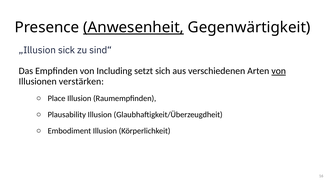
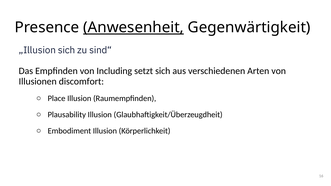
„Illusion sick: sick -> sich (67, 50)
von underline: present -> none (279, 71)
verstärken: verstärken -> discomfort (81, 81)
